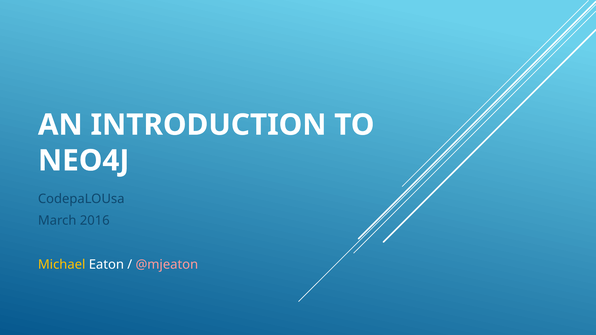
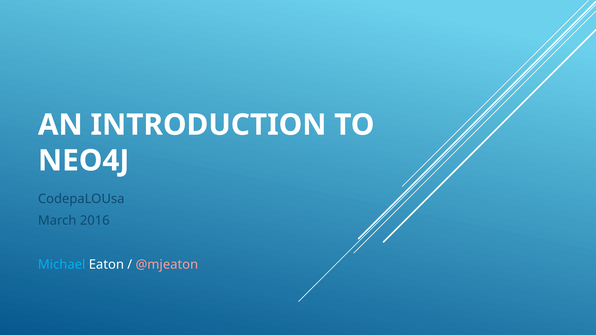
Michael colour: yellow -> light blue (62, 265)
